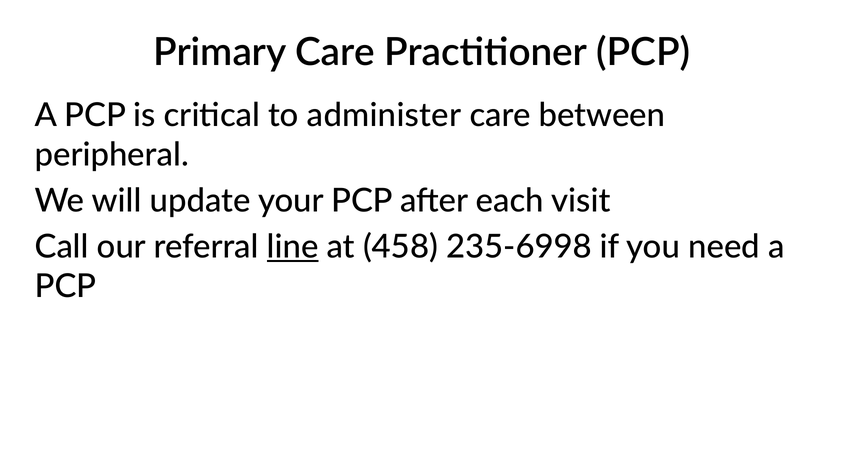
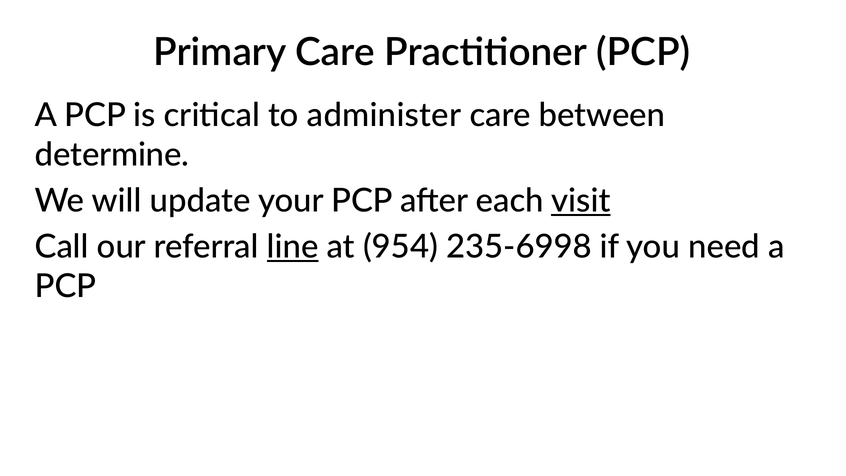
peripheral: peripheral -> determine (112, 155)
visit underline: none -> present (581, 201)
458: 458 -> 954 (401, 247)
